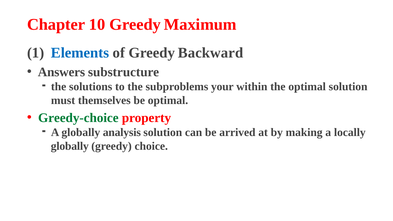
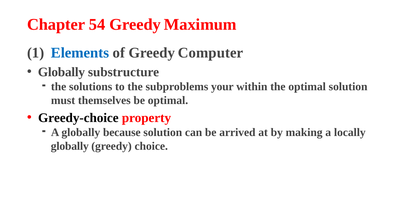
10: 10 -> 54 (97, 24)
Backward: Backward -> Computer (211, 53)
Answers: Answers -> Globally (61, 72)
Greedy-choice colour: green -> black (78, 118)
analysis: analysis -> because (122, 132)
